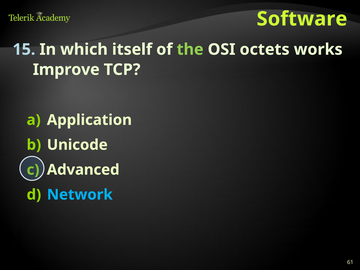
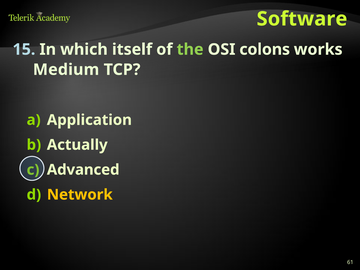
octets: octets -> colons (265, 49)
Improve: Improve -> Medium (66, 70)
Unicode: Unicode -> Actually (77, 145)
Network colour: light blue -> yellow (80, 195)
